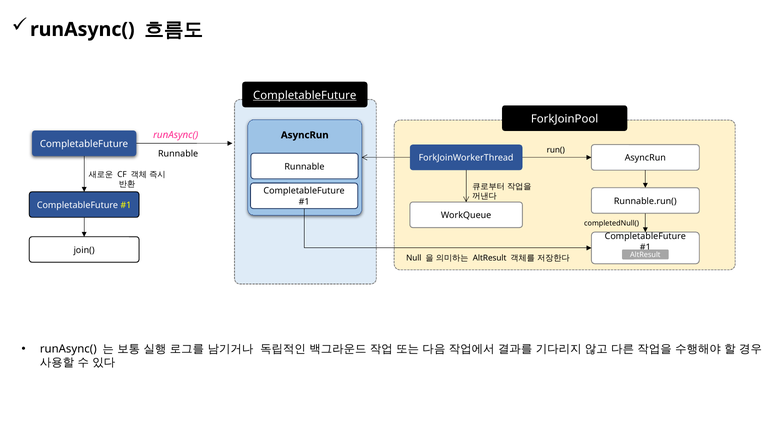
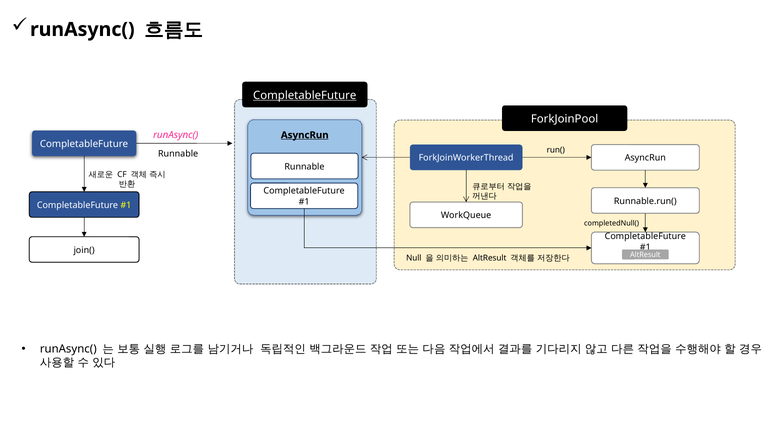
AsyncRun underline: none -> present (305, 135)
